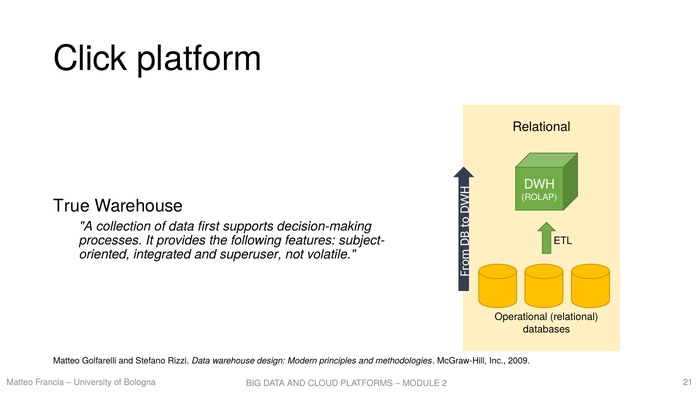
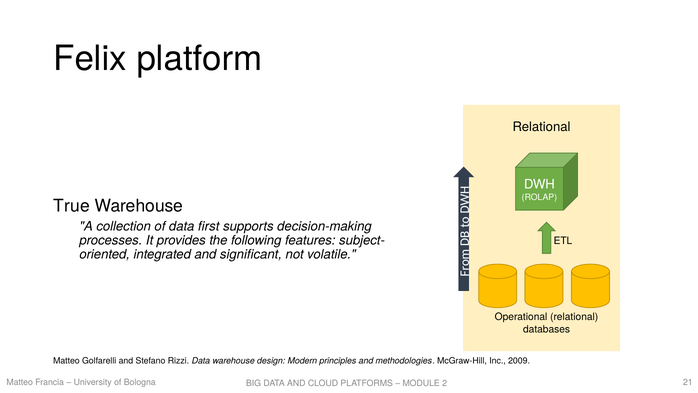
Click: Click -> Felix (90, 59)
superuser: superuser -> significant (251, 254)
